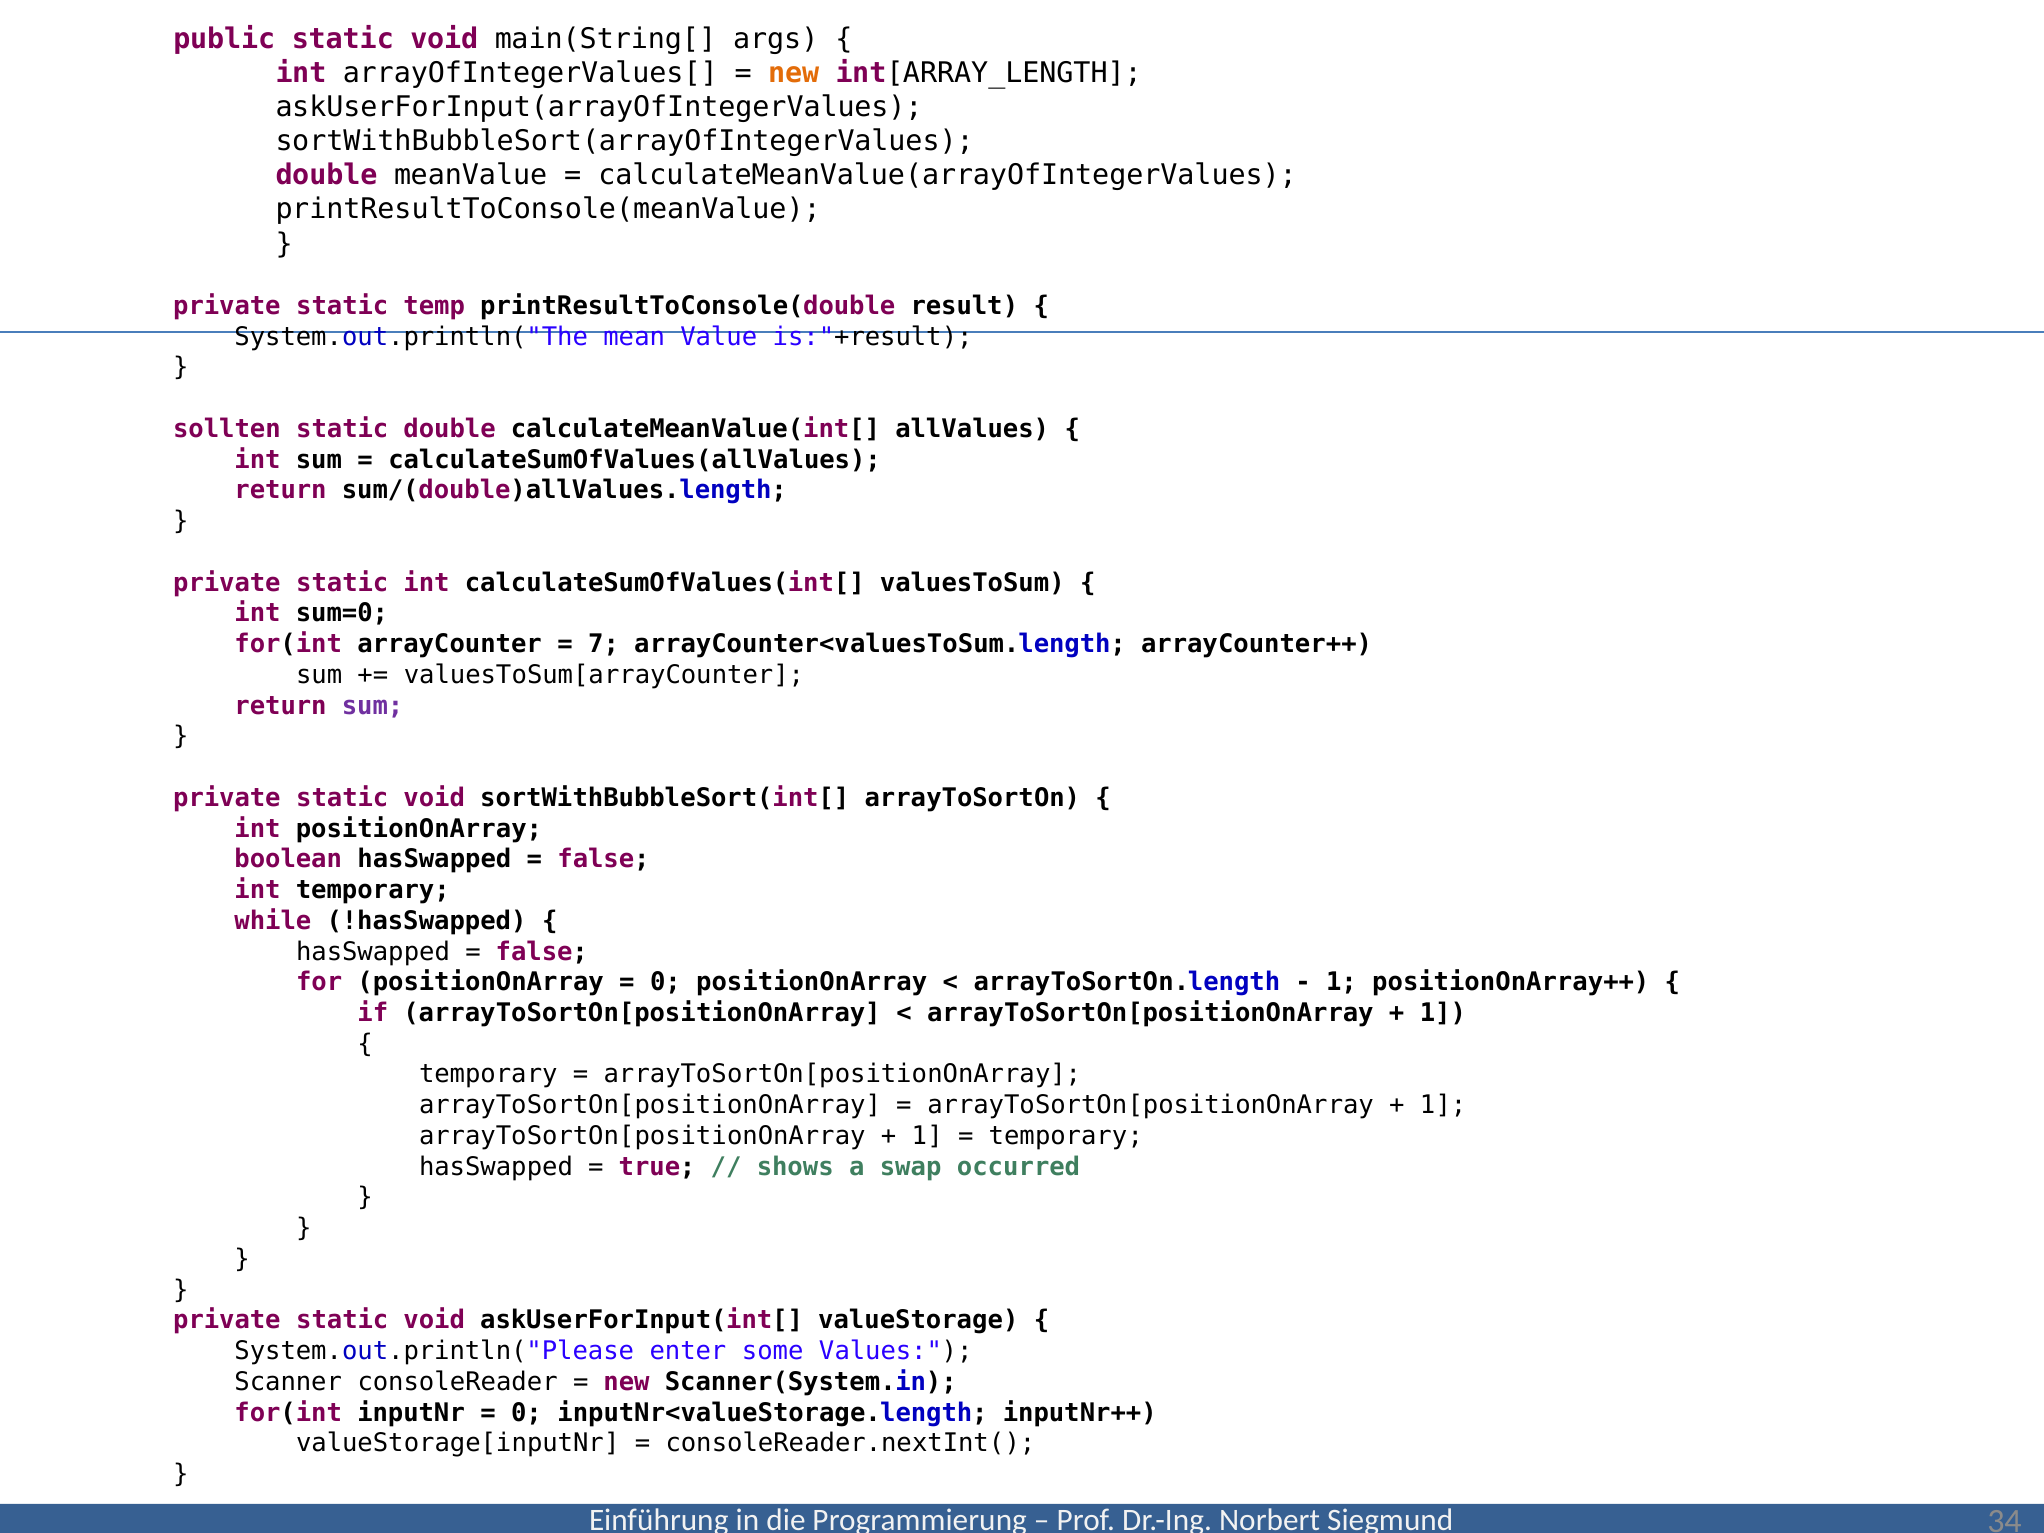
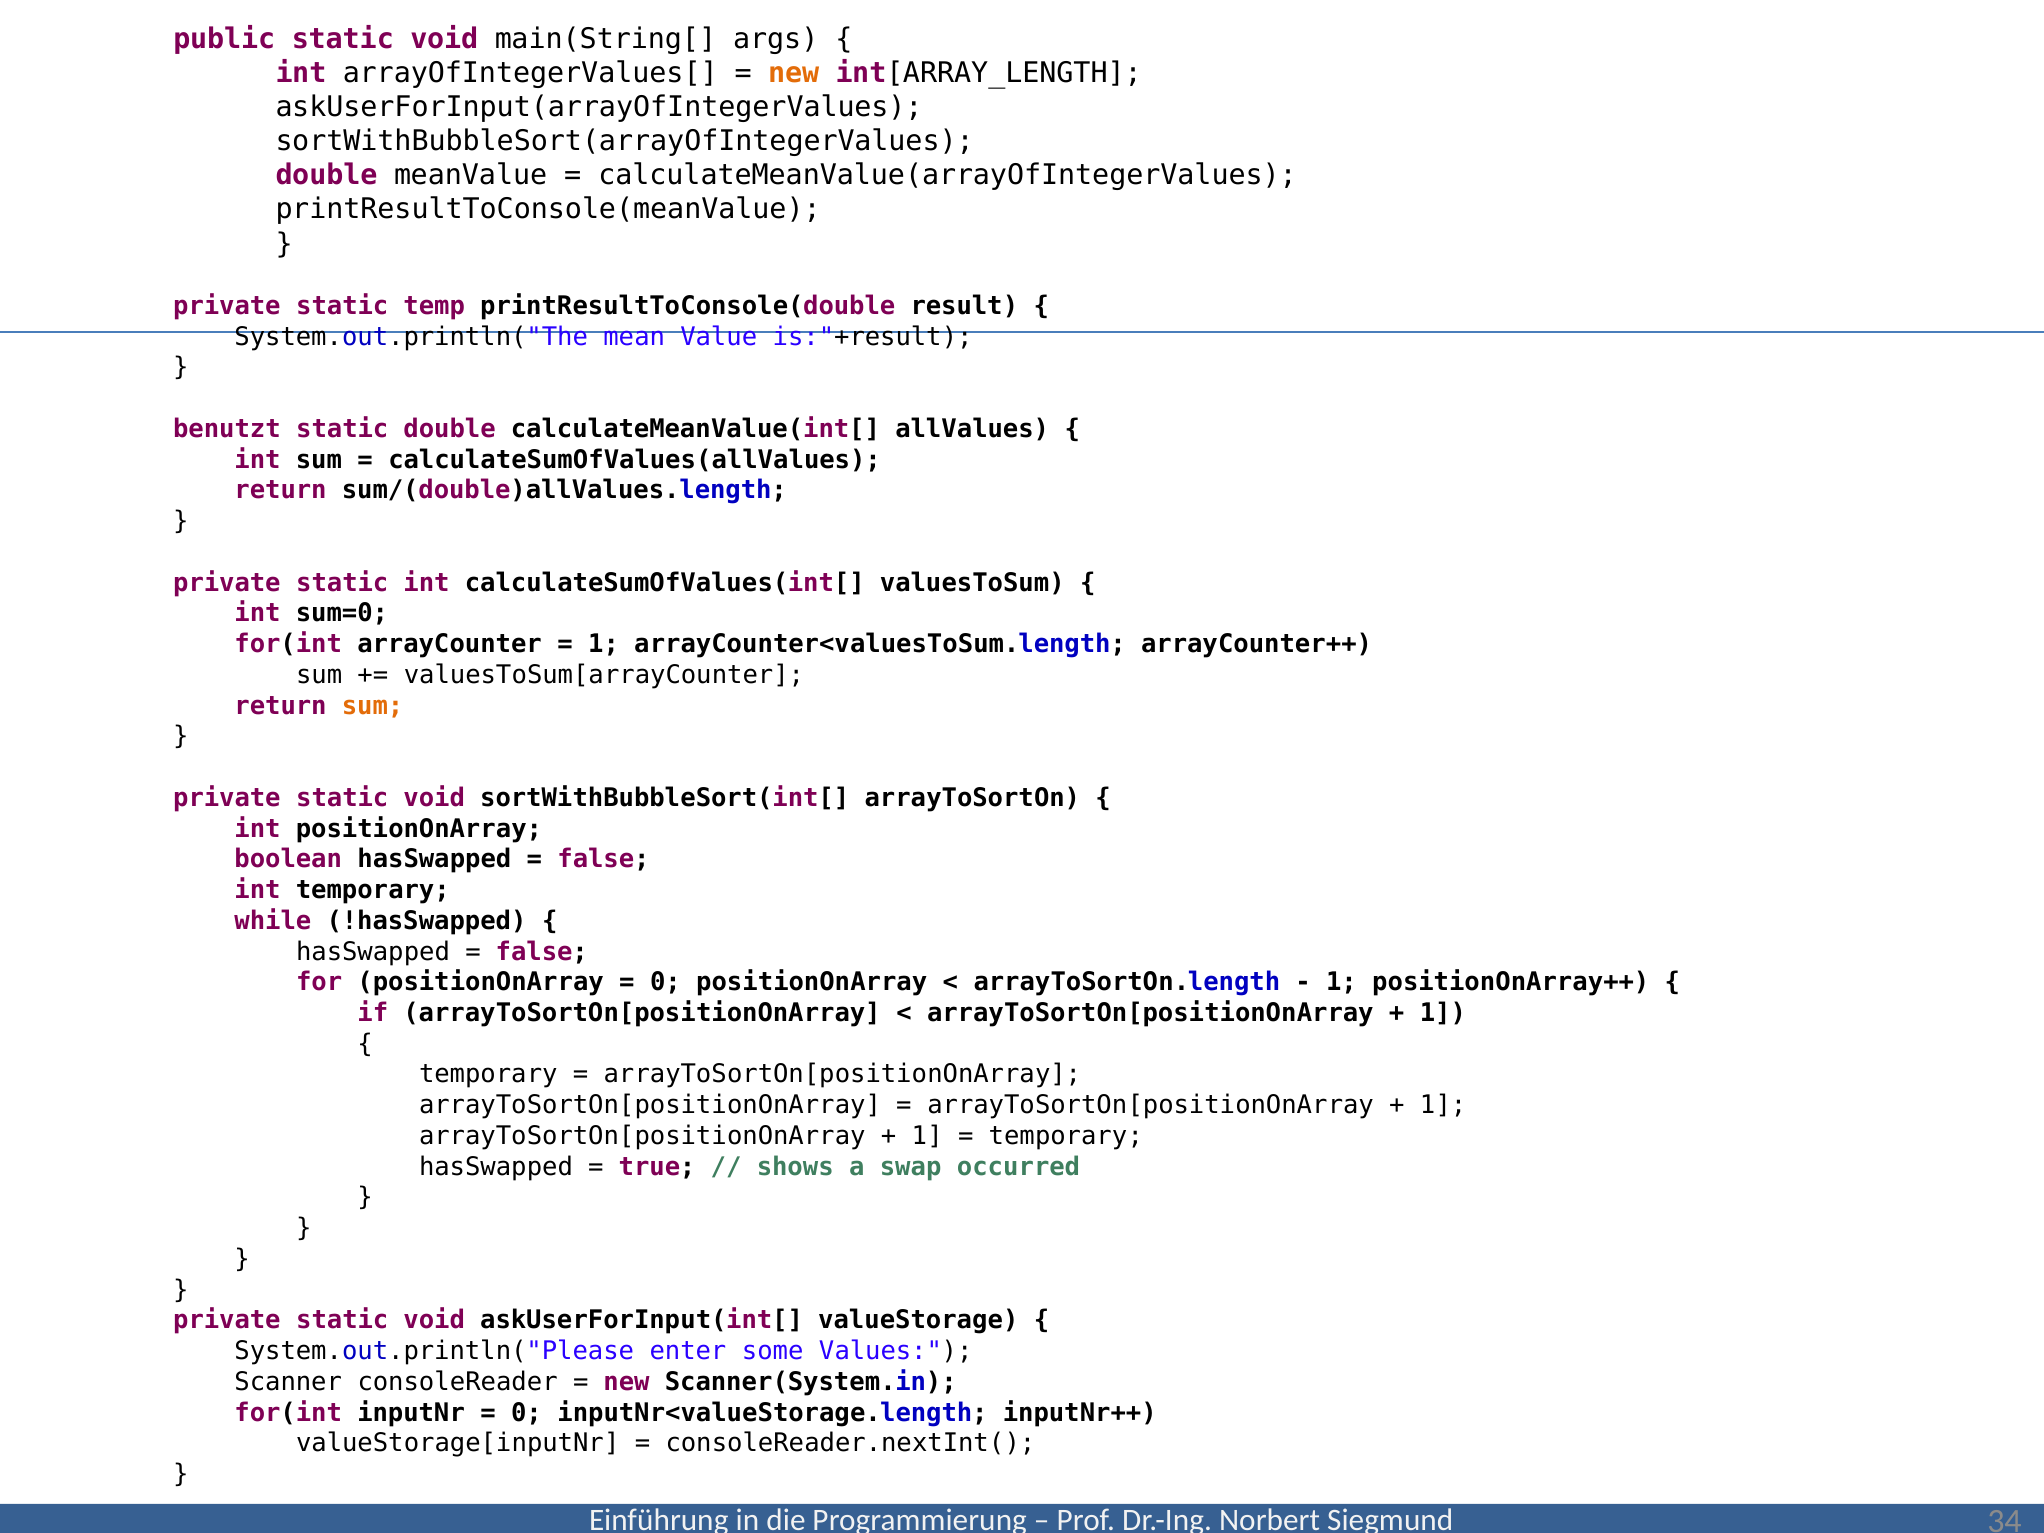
sollten: sollten -> benutzt (227, 429)
7: 7 -> 1 (604, 644)
sum colour: purple -> orange (373, 706)
